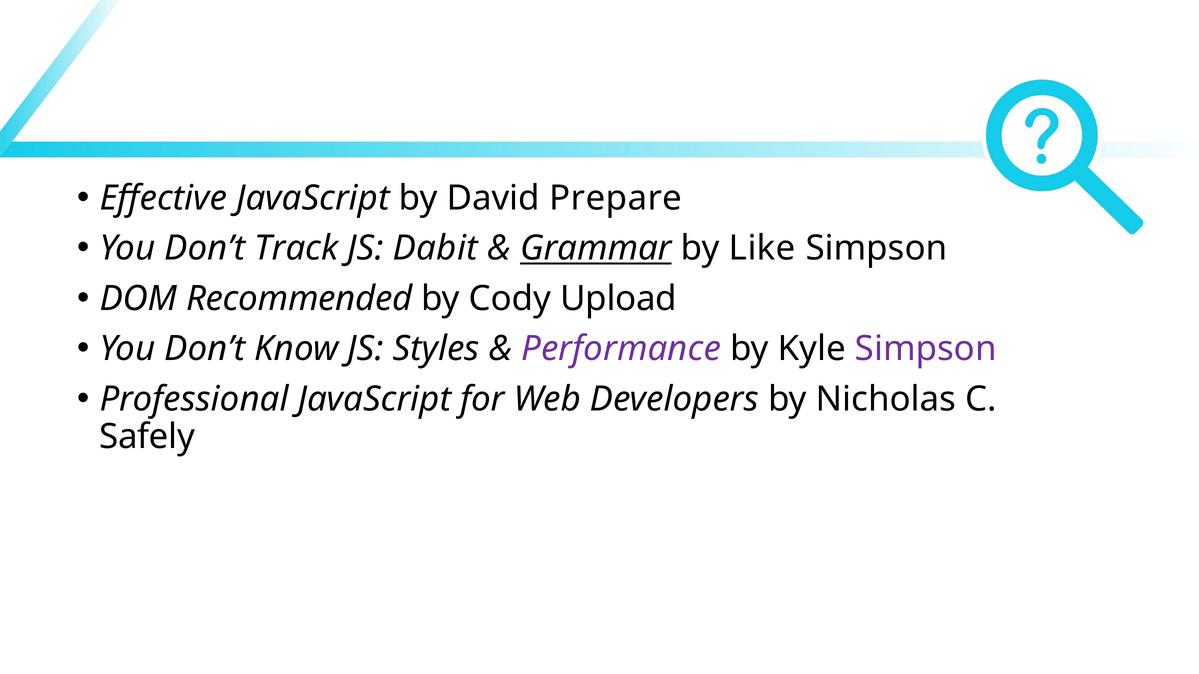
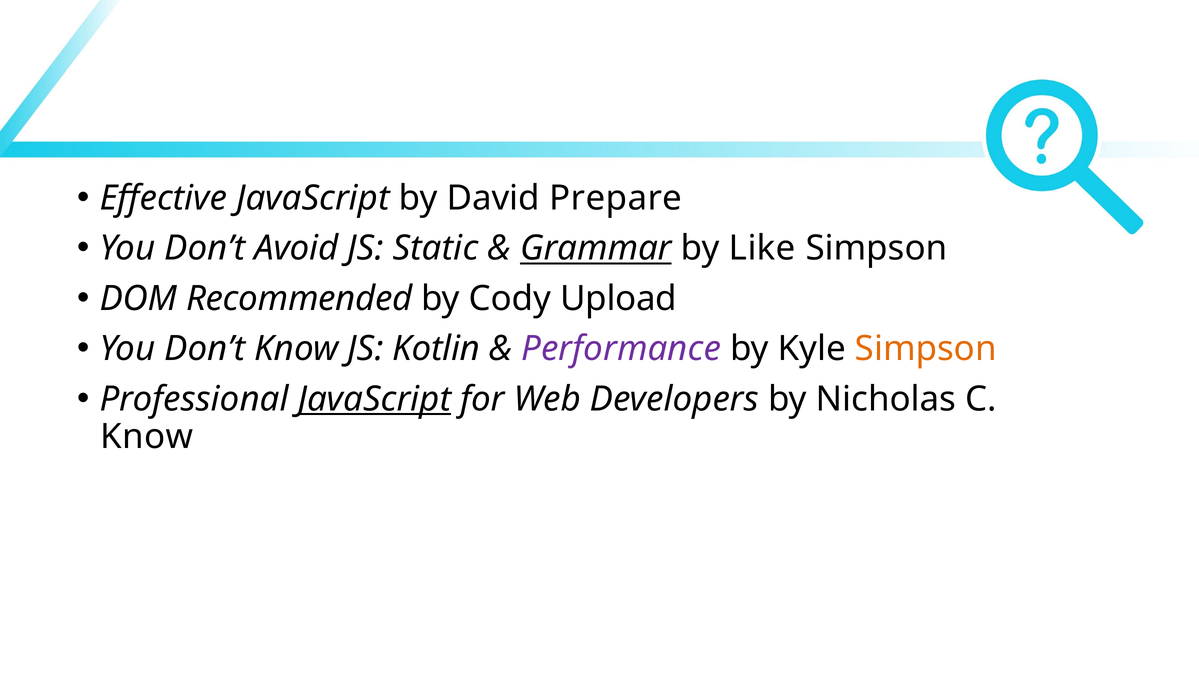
Track: Track -> Avoid (296, 248)
Dabit: Dabit -> Static (435, 248)
Styles: Styles -> Kotlin (436, 349)
Simpson colour: purple -> orange (926, 349)
JavaScript underline: none -> present (374, 399)
Safely: Safely -> Know (147, 437)
